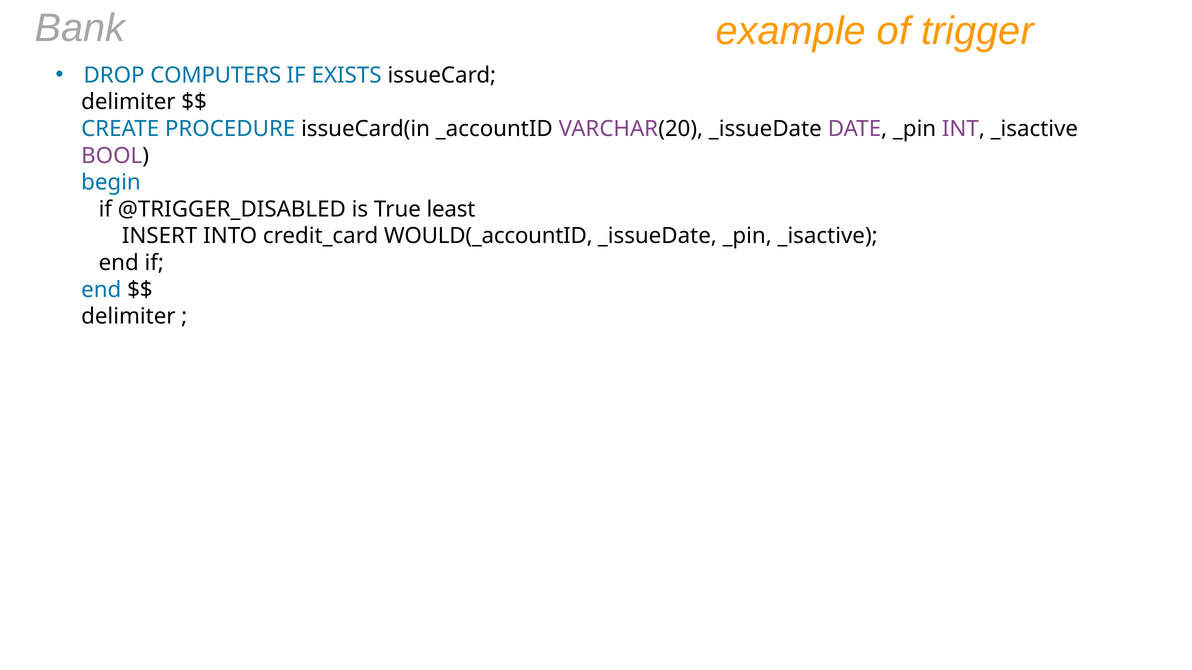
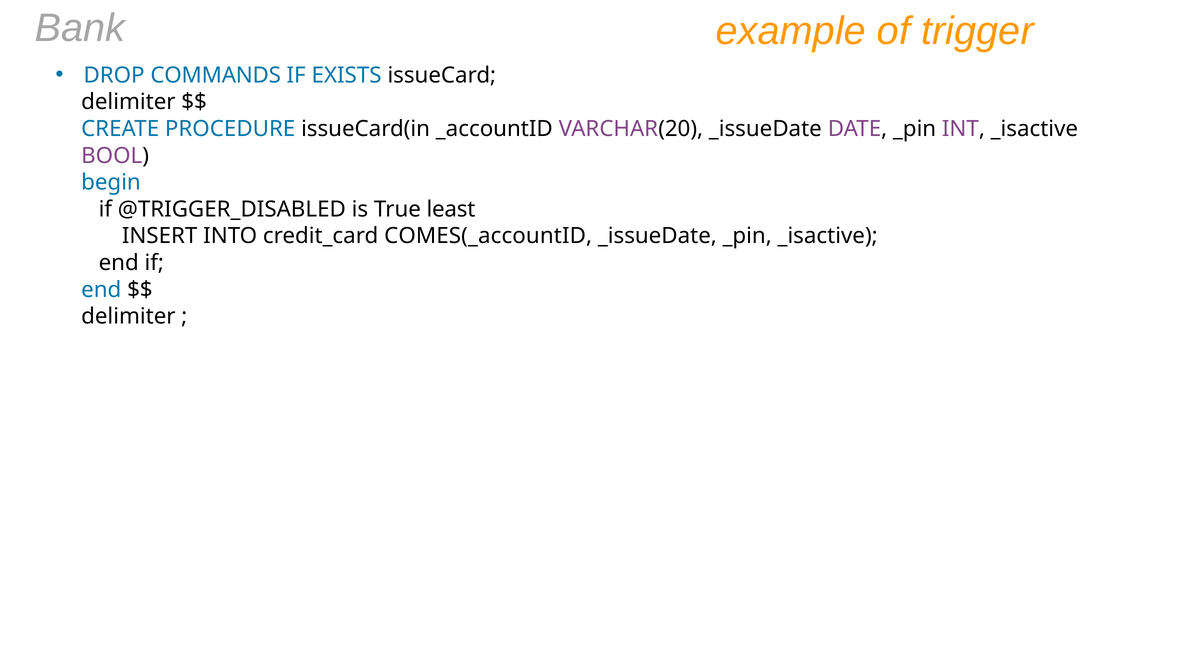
COMPUTERS: COMPUTERS -> COMMANDS (216, 75)
WOULD(_accountID: WOULD(_accountID -> COMES(_accountID (488, 236)
